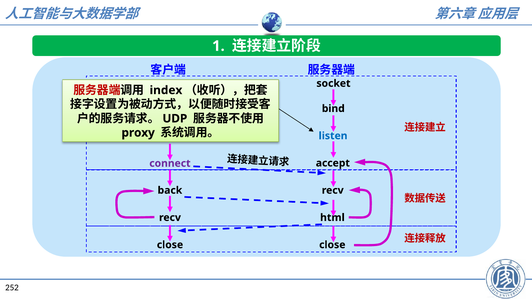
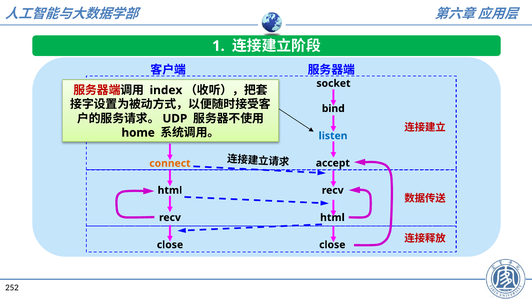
proxy: proxy -> home (138, 133)
connect colour: purple -> orange (170, 163)
back: back -> html (170, 190)
